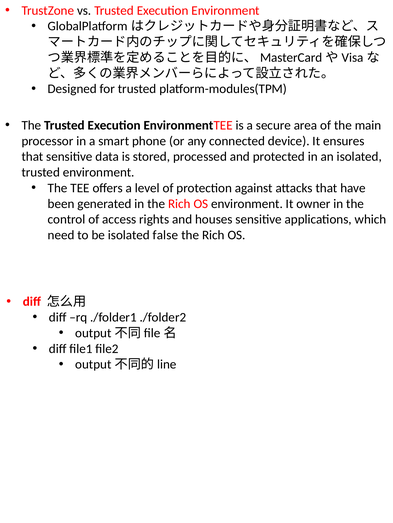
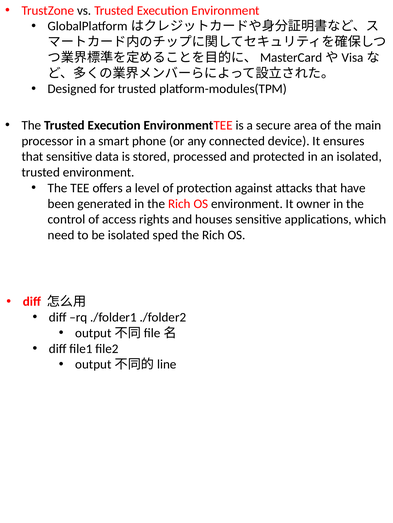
false: false -> sped (165, 236)
